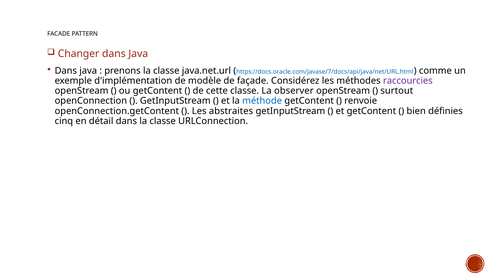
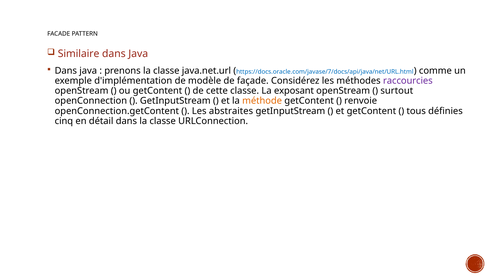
Changer: Changer -> Similaire (79, 54)
observer: observer -> exposant (294, 91)
méthode colour: blue -> orange (262, 101)
bien: bien -> tous (416, 111)
